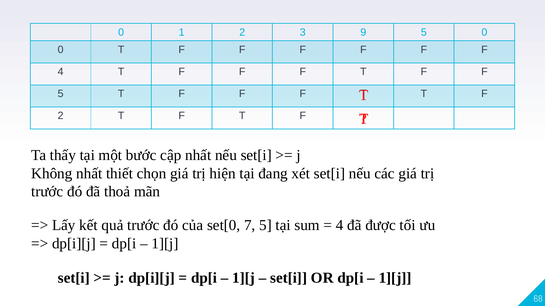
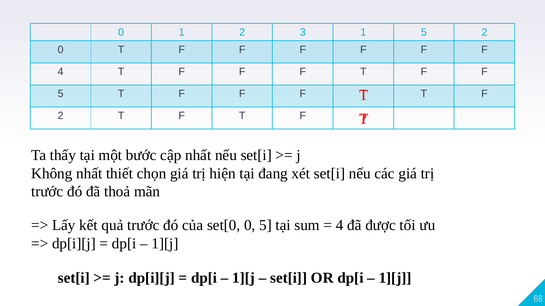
3 9: 9 -> 1 (363, 32)
5 0: 0 -> 2 (484, 32)
set[0 7: 7 -> 0 (250, 226)
